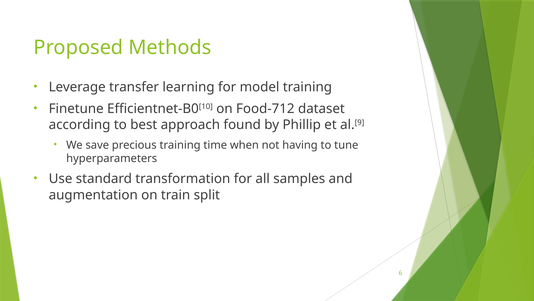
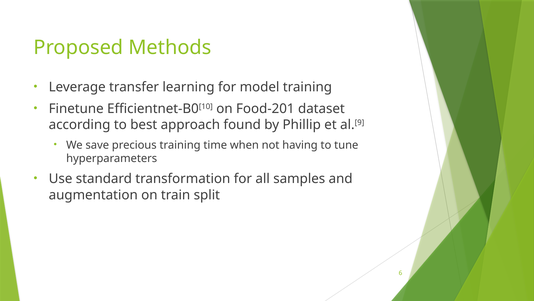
Food-712: Food-712 -> Food-201 (265, 109)
